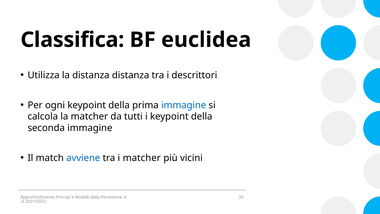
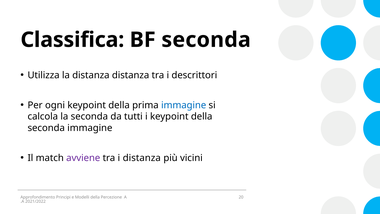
BF euclidea: euclidea -> seconda (206, 40)
la matcher: matcher -> seconda (89, 116)
avviene colour: blue -> purple (83, 158)
i matcher: matcher -> distanza (142, 158)
